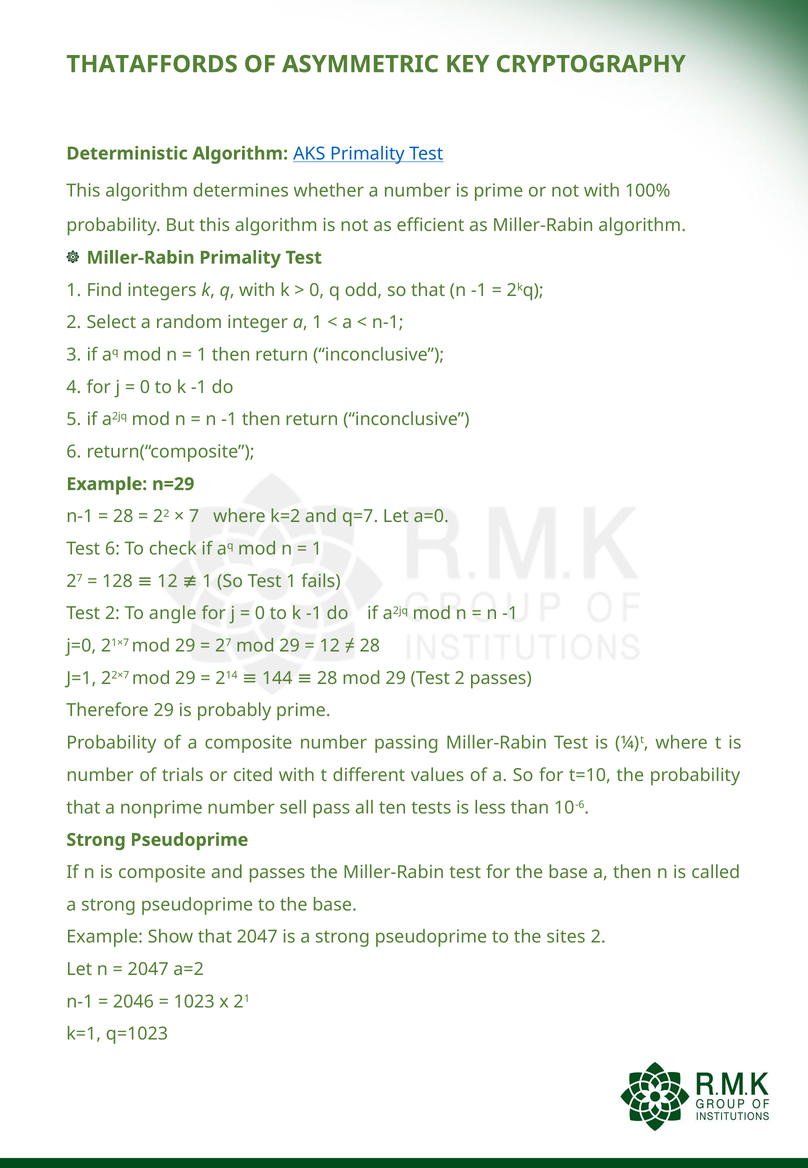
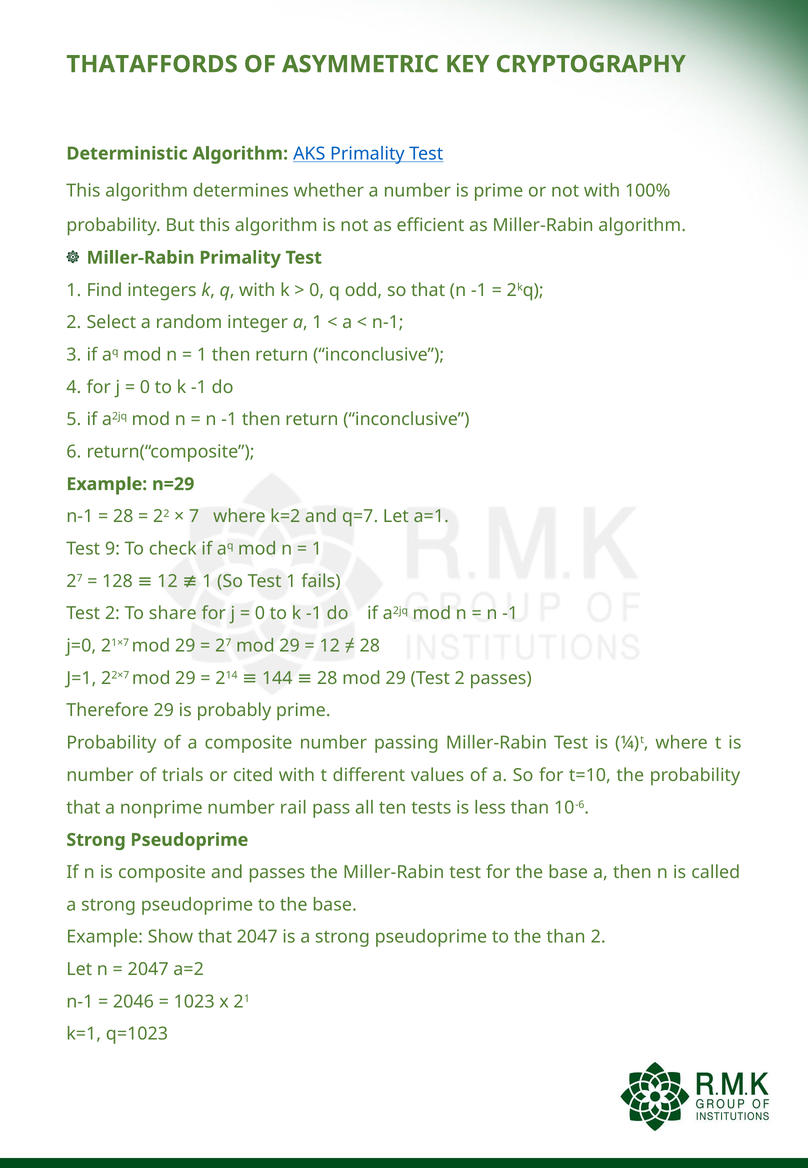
a=0: a=0 -> a=1 (431, 516)
Test 6: 6 -> 9 (112, 548)
angle: angle -> share (173, 613)
sell: sell -> rail (293, 807)
the sites: sites -> than (566, 936)
